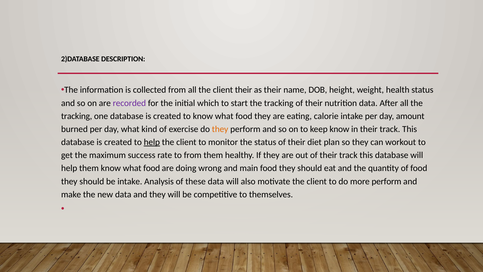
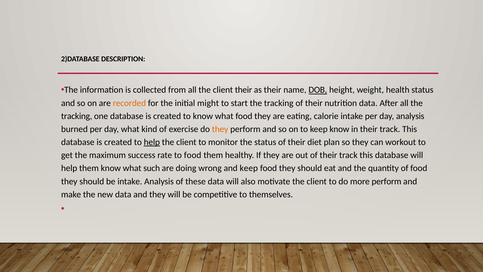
DOB underline: none -> present (318, 90)
recorded colour: purple -> orange (129, 103)
which: which -> might (208, 103)
day amount: amount -> analysis (410, 116)
to from: from -> food (193, 155)
them know what food: food -> such (152, 168)
and main: main -> keep (249, 168)
